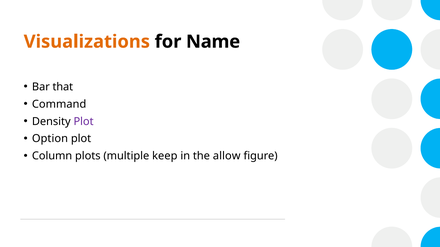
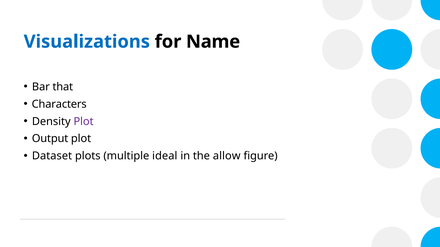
Visualizations colour: orange -> blue (87, 42)
Command: Command -> Characters (59, 104)
Option: Option -> Output (50, 139)
Column: Column -> Dataset (52, 156)
keep: keep -> ideal (165, 156)
